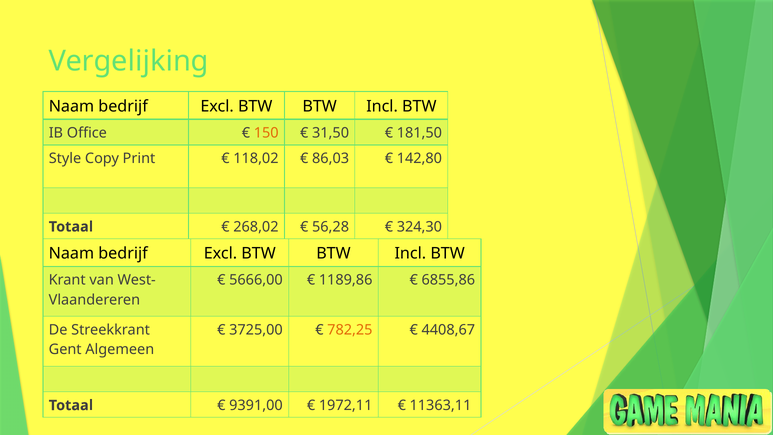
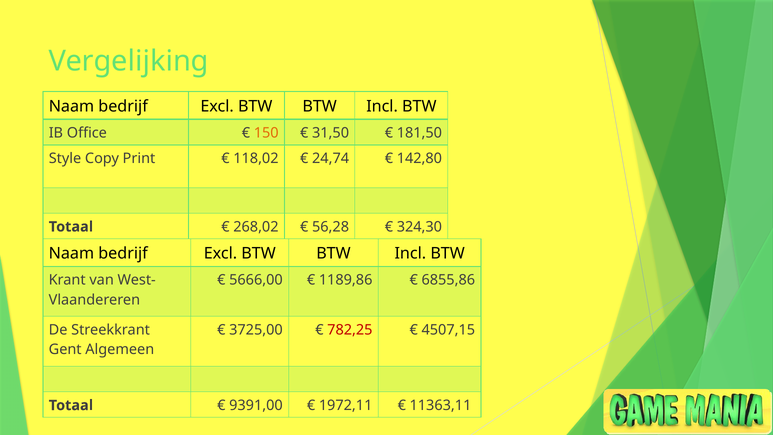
86,03: 86,03 -> 24,74 (331, 158)
782,25 colour: orange -> red (350, 330)
4408,67: 4408,67 -> 4507,15 (448, 330)
